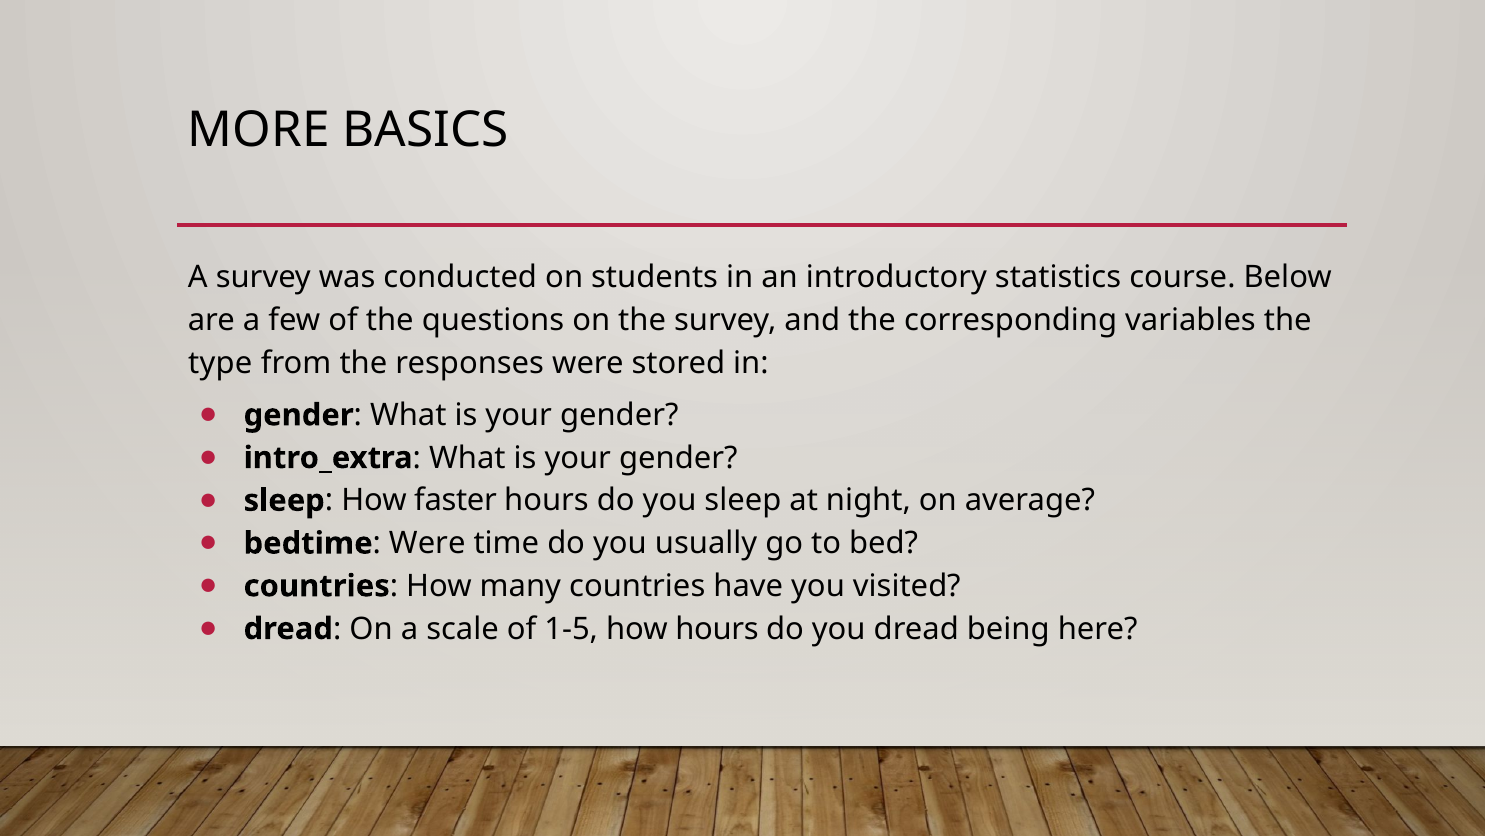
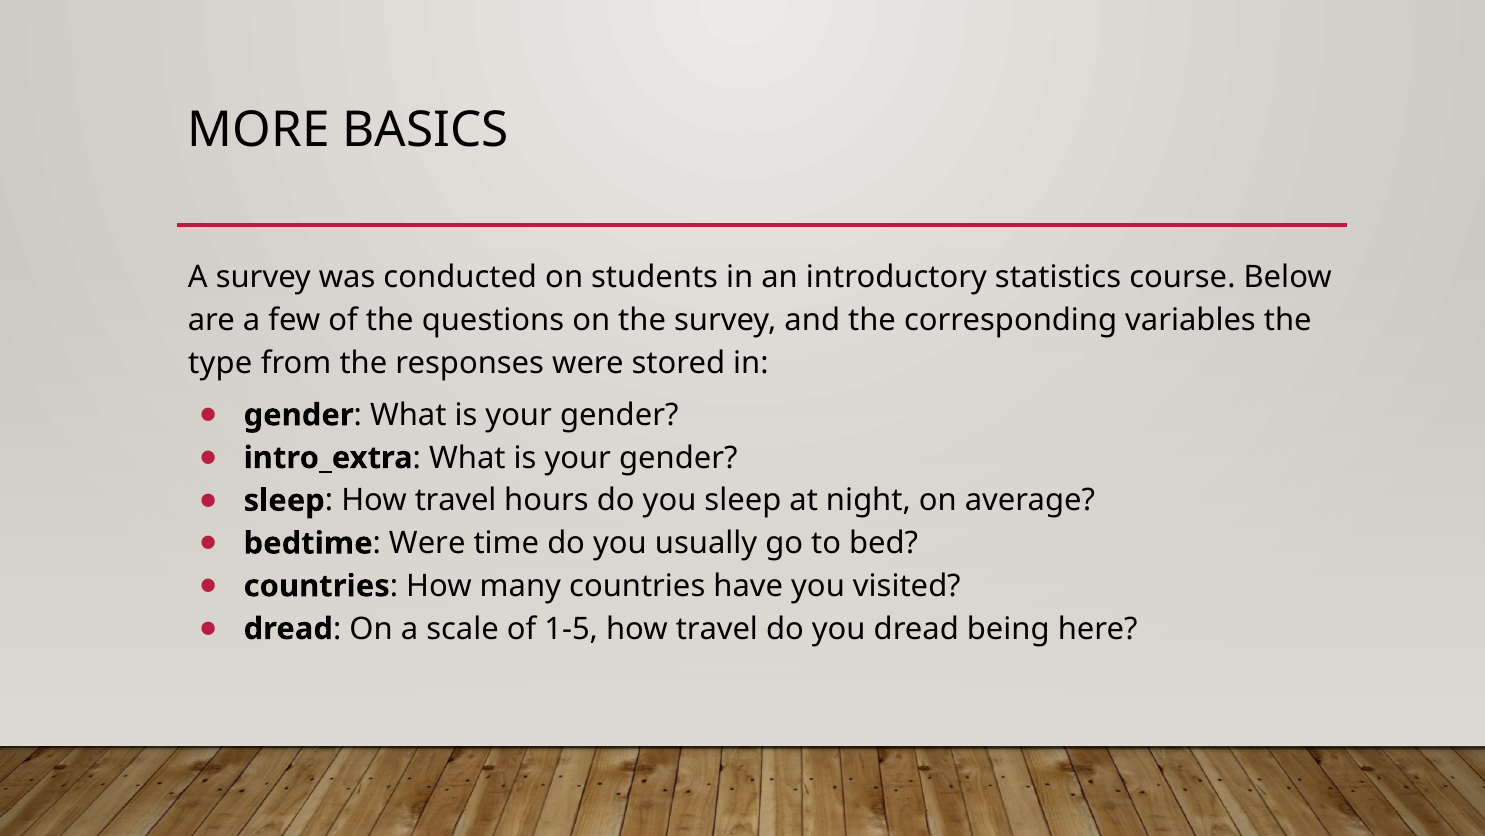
faster: faster -> travel (455, 500)
1-5 how hours: hours -> travel (717, 628)
